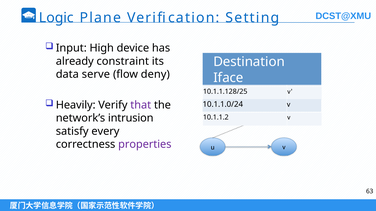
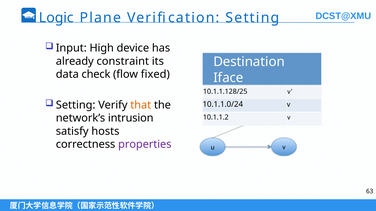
serve: serve -> check (96, 74)
deny: deny -> fixed (155, 74)
Heavily: Heavily -> Setting (76, 105)
that colour: purple -> orange (141, 105)
every: every -> hosts (105, 132)
